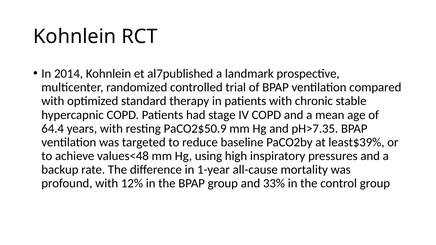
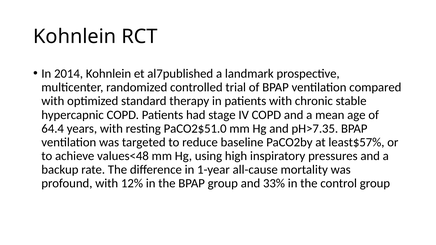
PaCO2$50.9: PaCO2$50.9 -> PaCO2$51.0 (195, 129)
least$39%: least$39% -> least$57% (356, 142)
